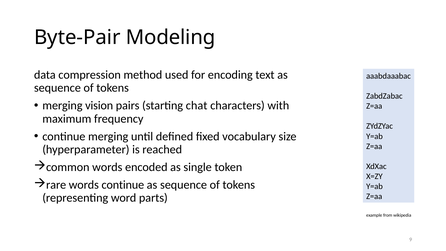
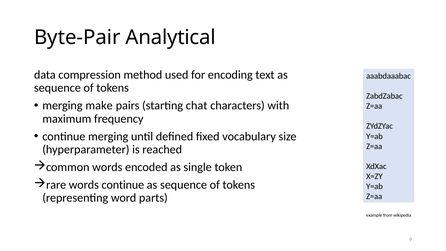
Modeling: Modeling -> Analytical (171, 37)
vision: vision -> make (99, 106)
